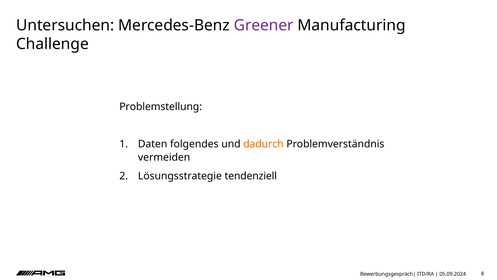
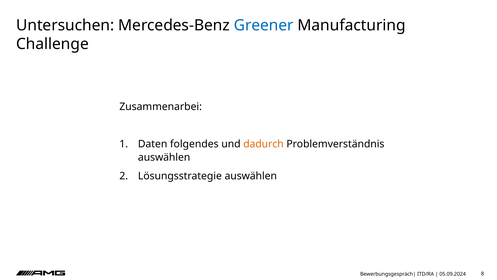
Greener colour: purple -> blue (264, 25)
Problemstellung: Problemstellung -> Zusammenarbei (161, 107)
vermeiden: vermeiden -> auswählen (164, 157)
Lösungsstrategie tendenziell: tendenziell -> auswählen (251, 176)
